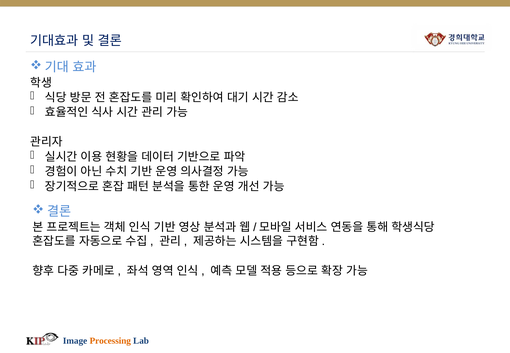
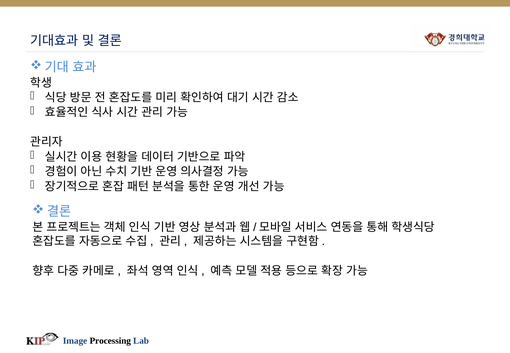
Processing colour: orange -> black (110, 341)
